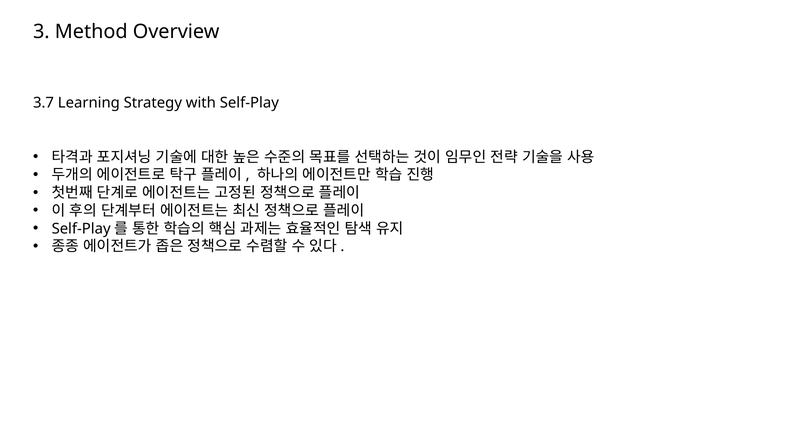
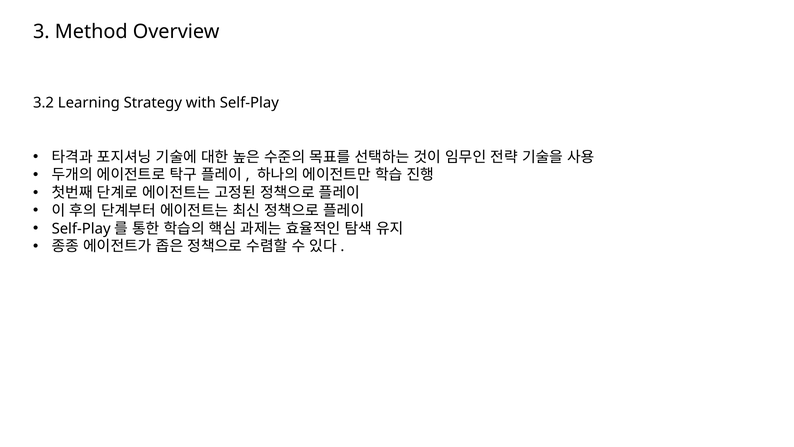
3.7: 3.7 -> 3.2 (44, 103)
